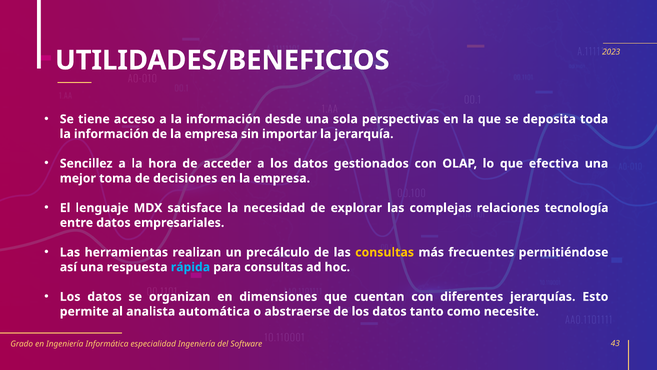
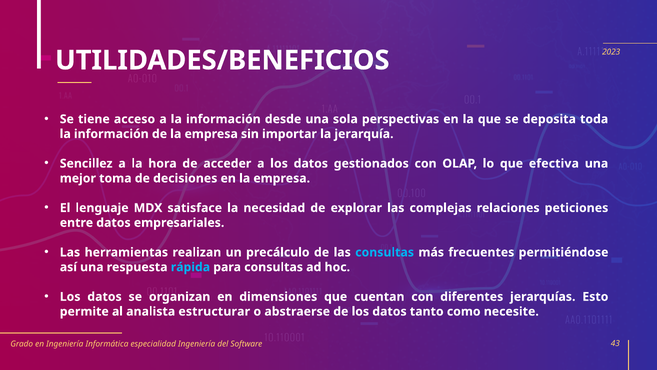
tecnología: tecnología -> peticiones (576, 208)
consultas colour: yellow -> light blue (385, 252)
automática: automática -> estructurar (214, 311)
